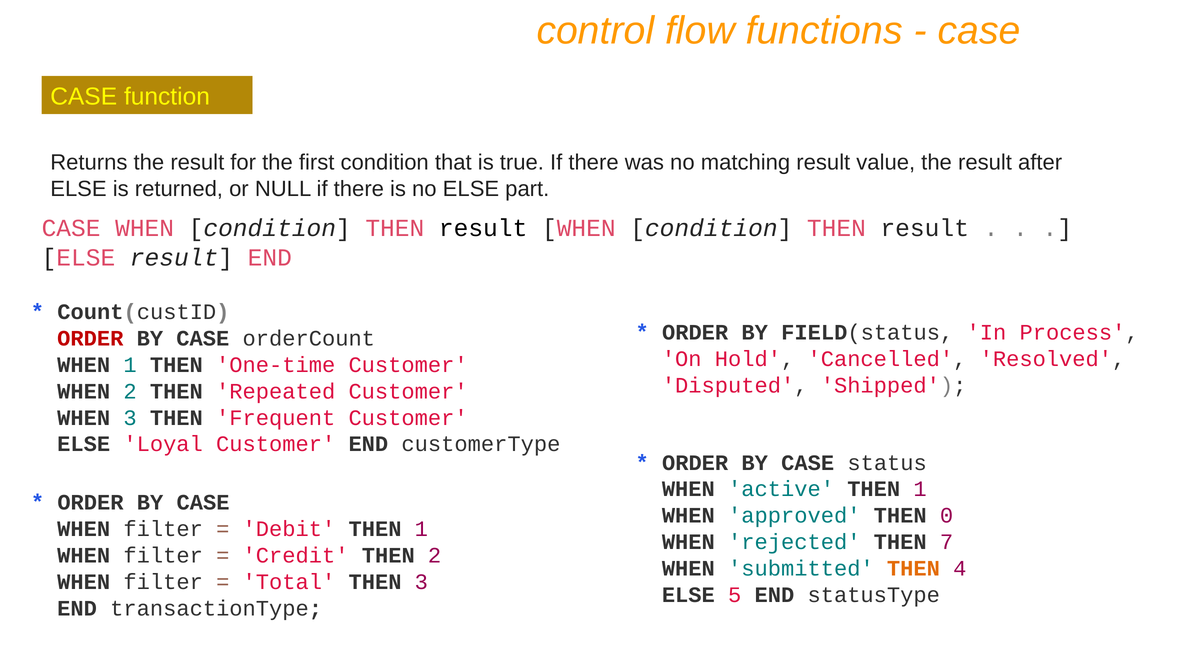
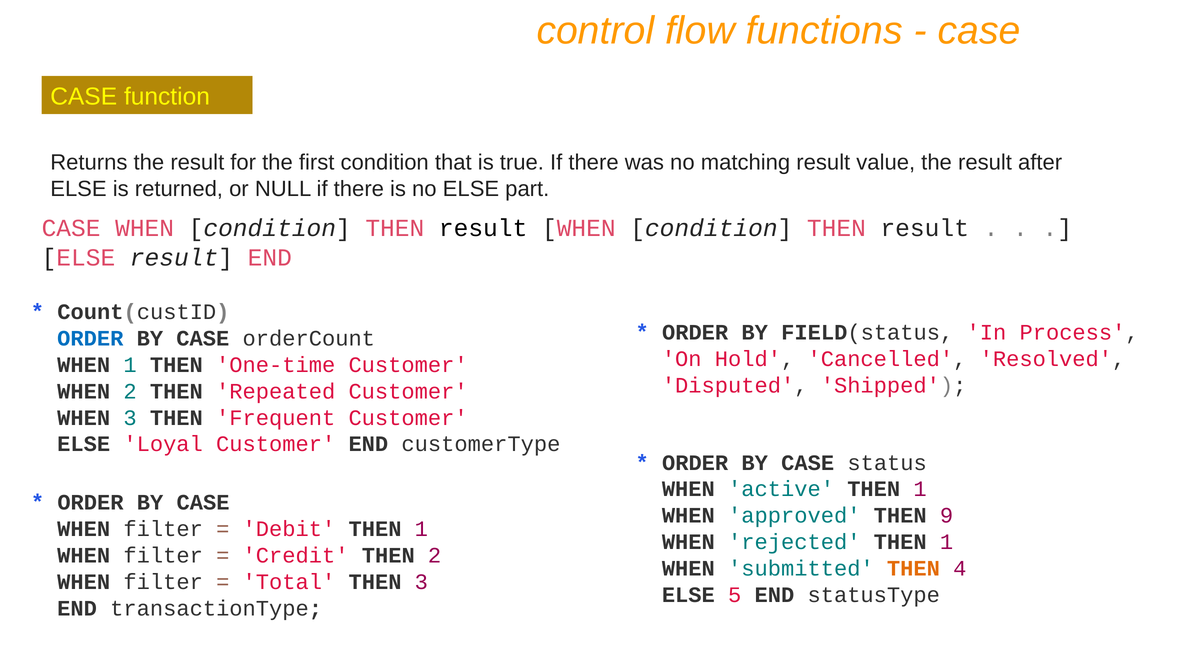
ORDER colour: red -> blue (90, 338)
0: 0 -> 9 (947, 516)
rejected THEN 7: 7 -> 1 (947, 542)
